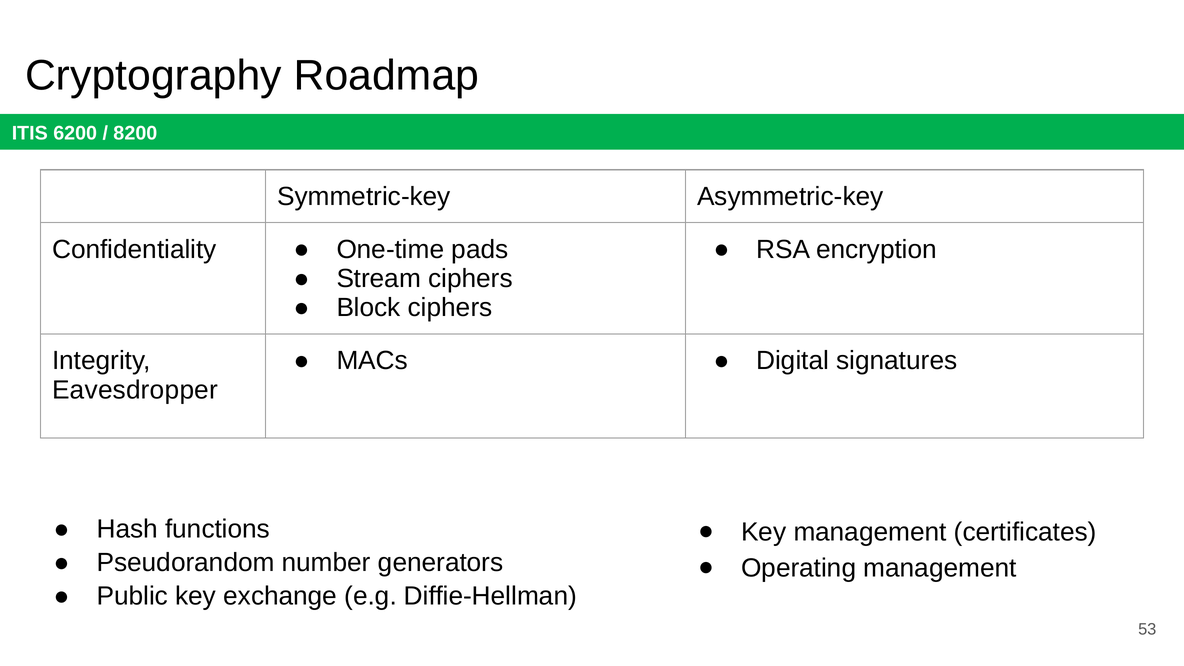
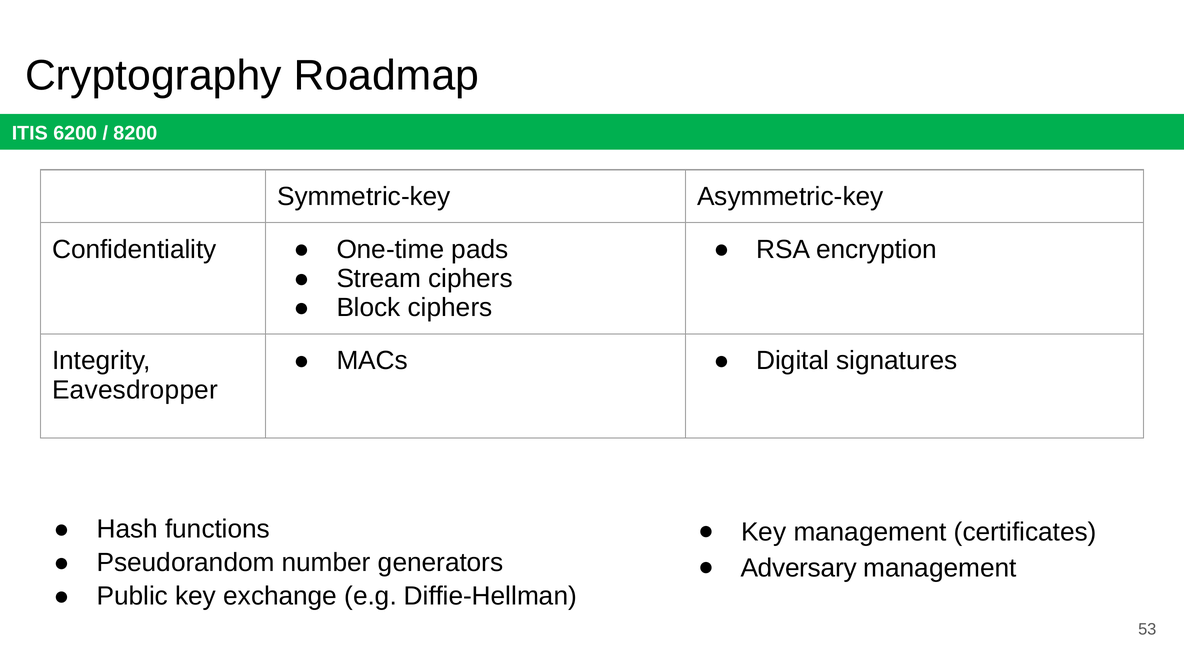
Operating: Operating -> Adversary (799, 568)
